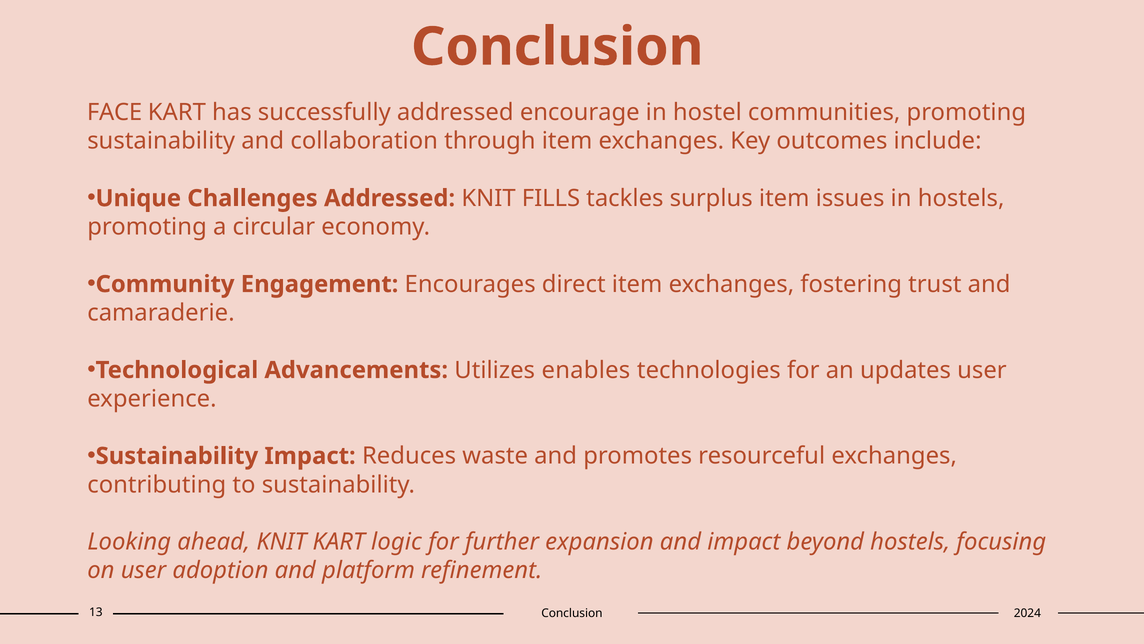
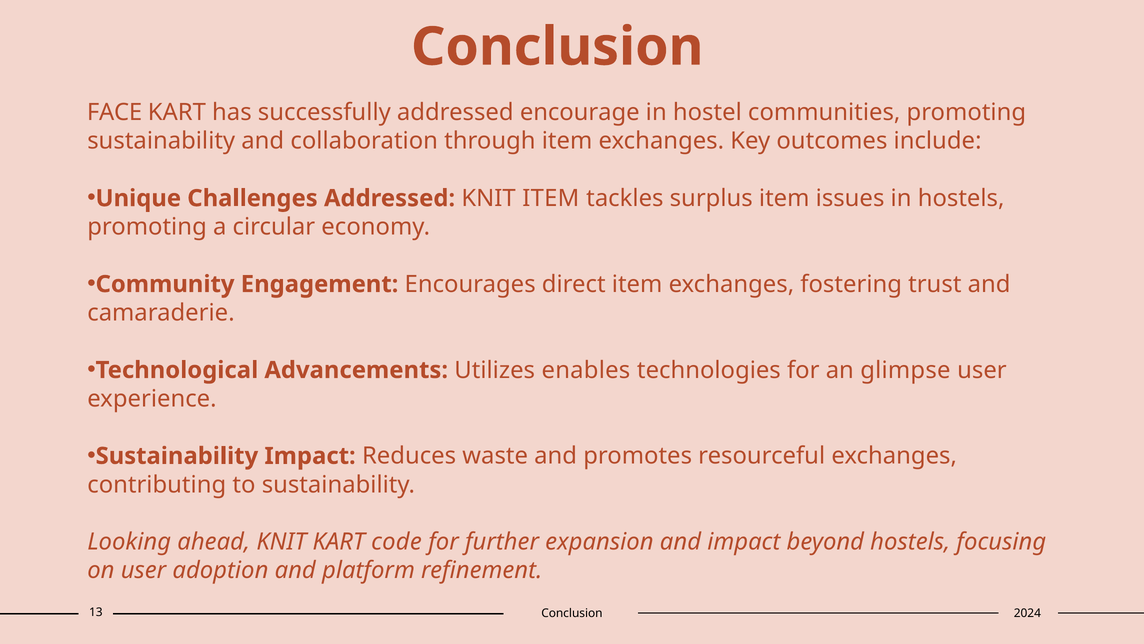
KNIT FILLS: FILLS -> ITEM (551, 198)
updates: updates -> glimpse (905, 370)
logic: logic -> code (396, 542)
